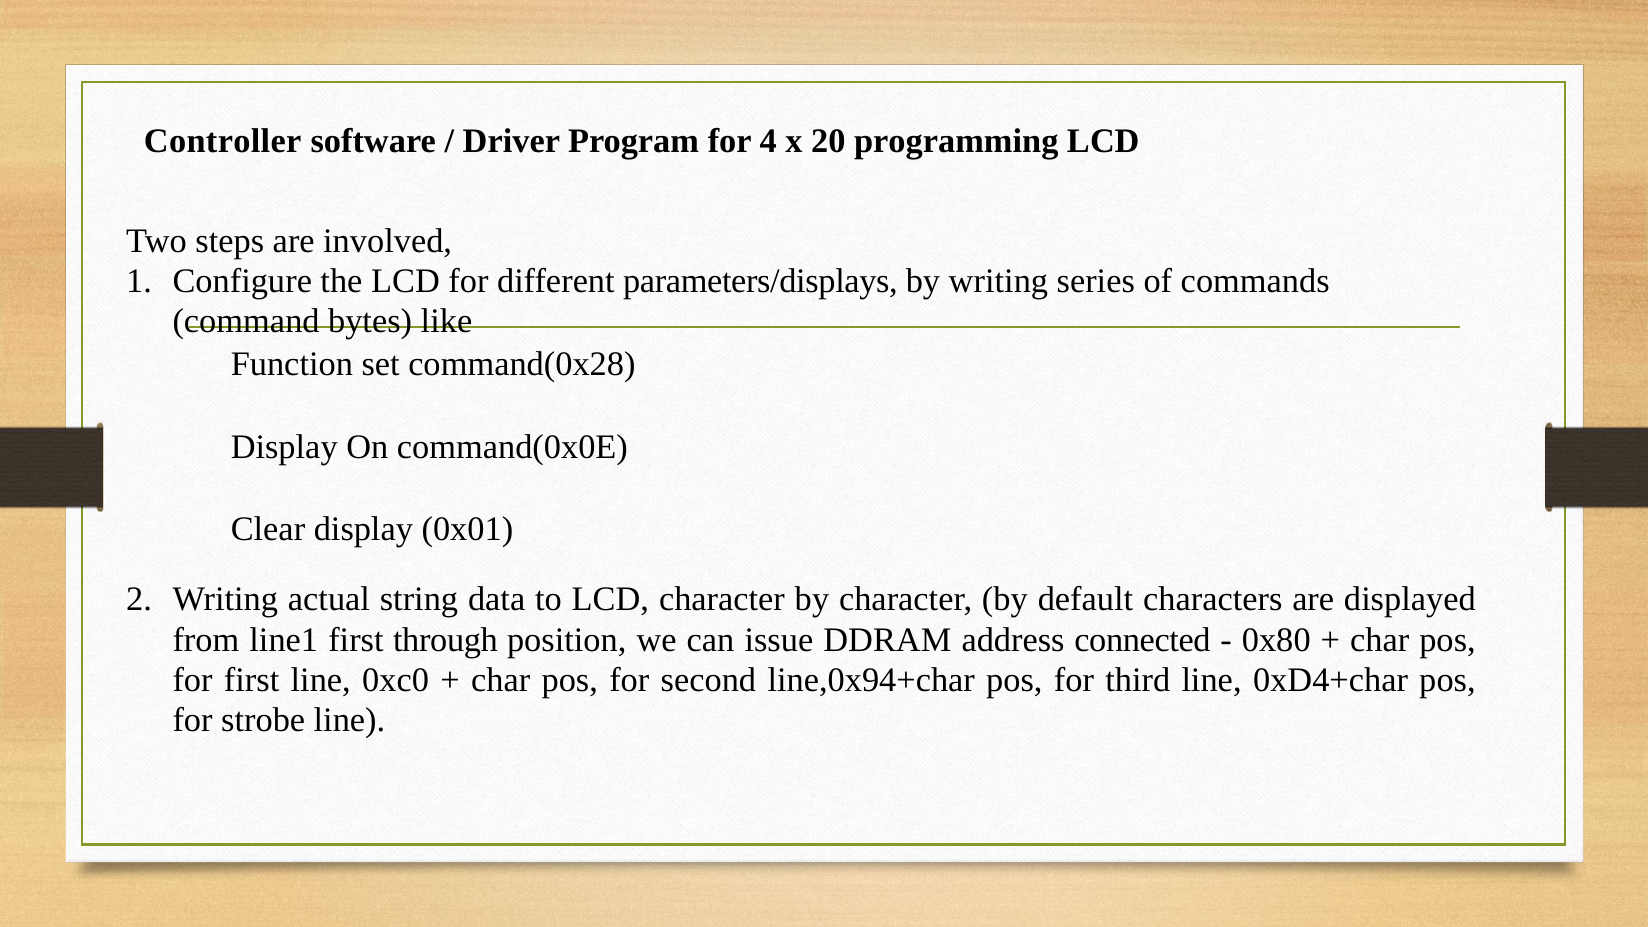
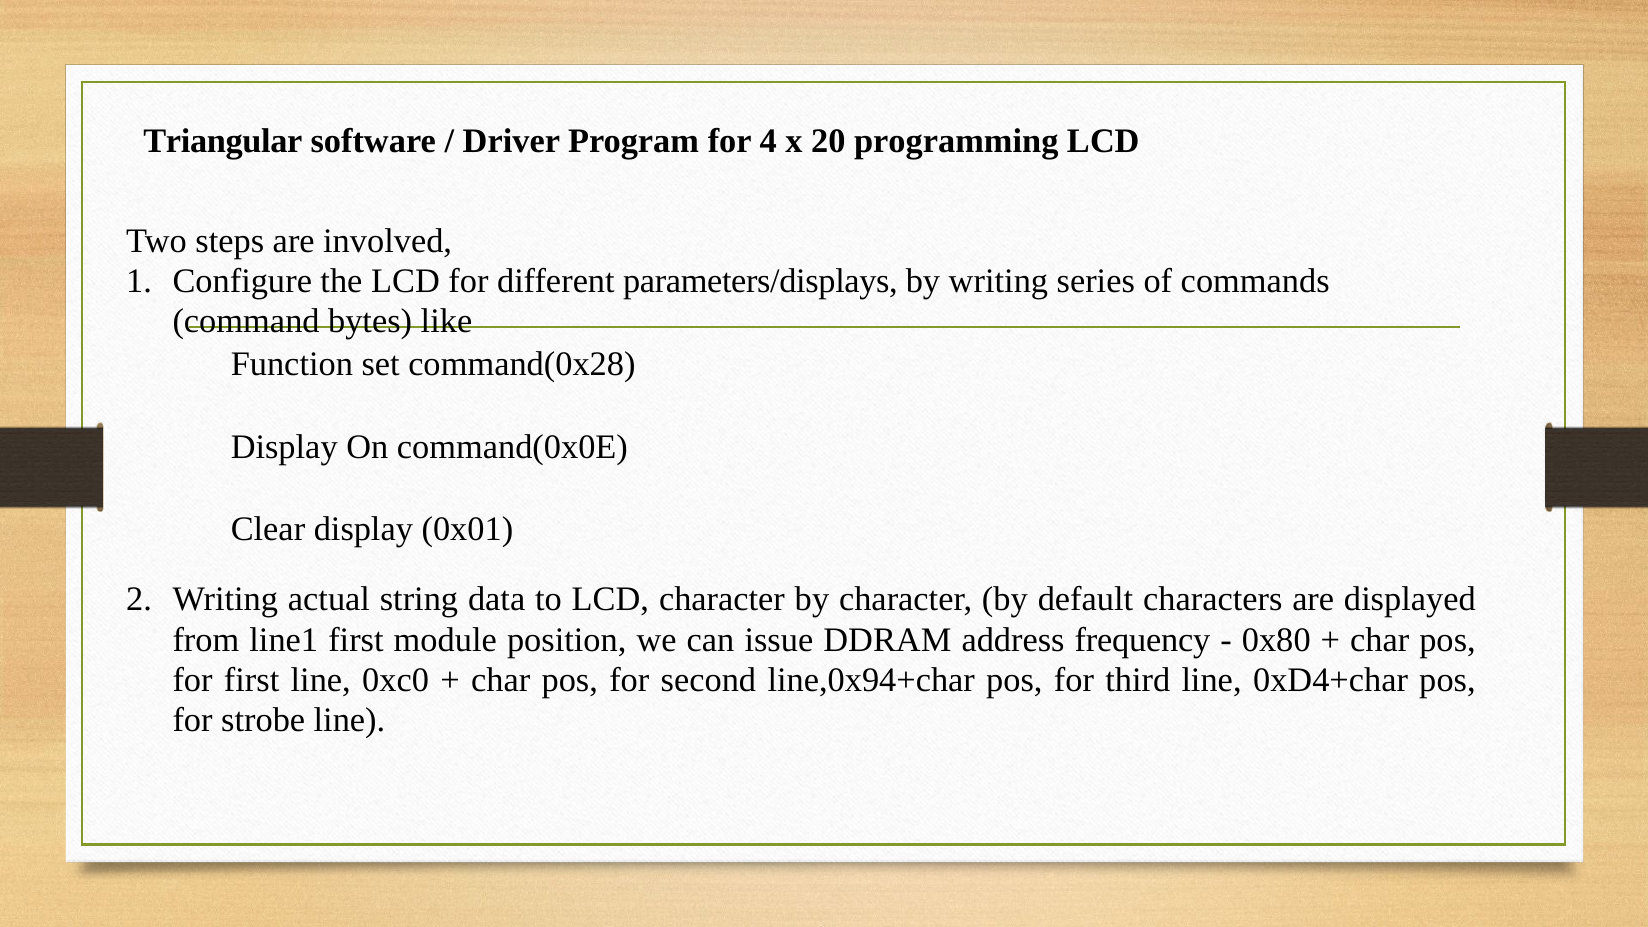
Controller: Controller -> Triangular (223, 141)
through: through -> module (445, 640)
connected: connected -> frequency (1142, 640)
